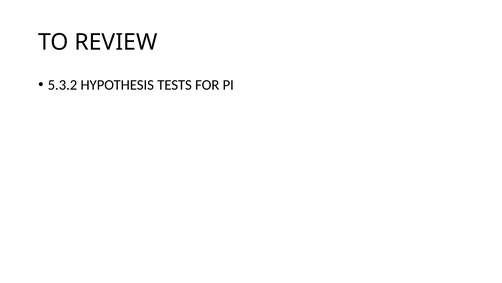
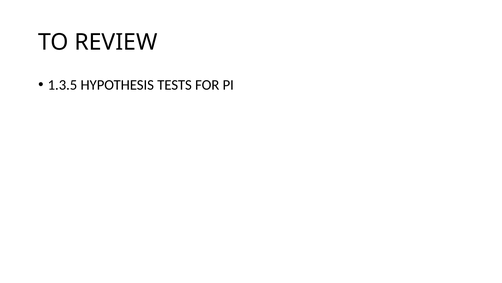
5.3.2: 5.3.2 -> 1.3.5 (62, 85)
